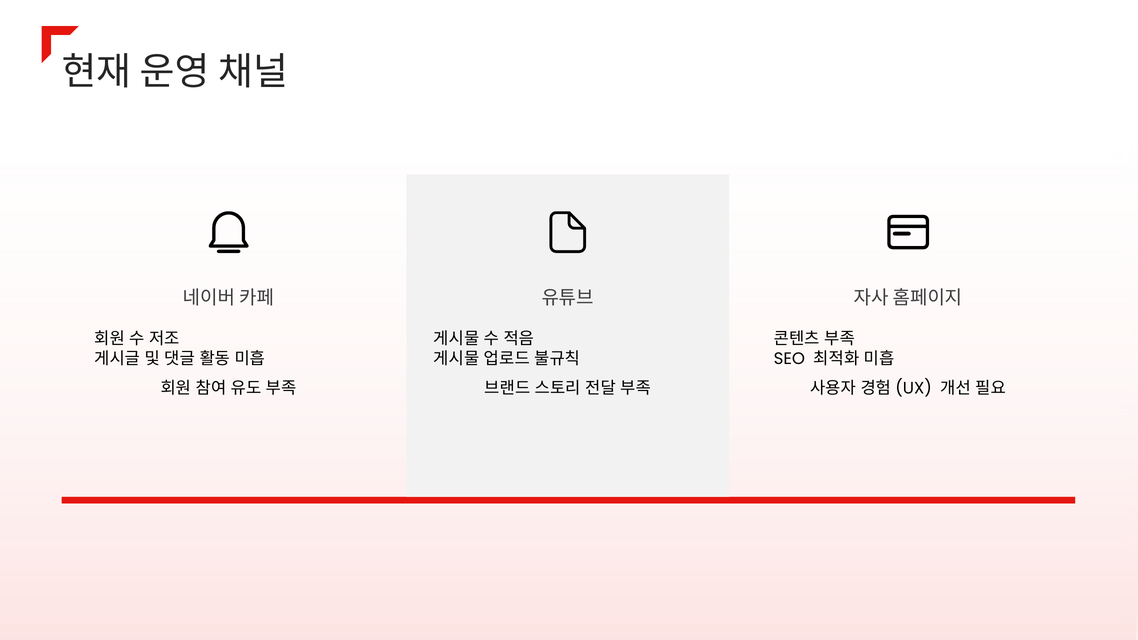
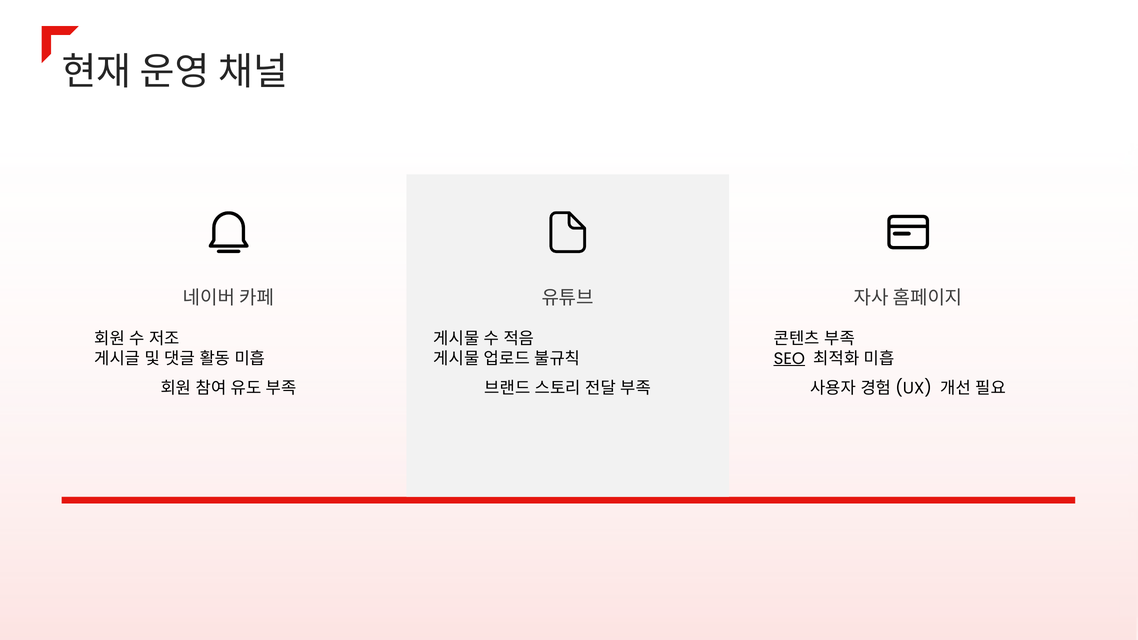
SEO underline: none -> present (789, 359)
